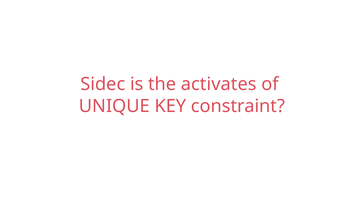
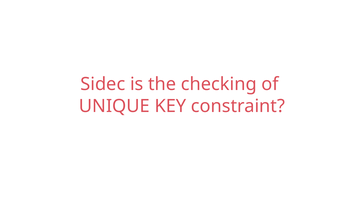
activates: activates -> checking (219, 84)
